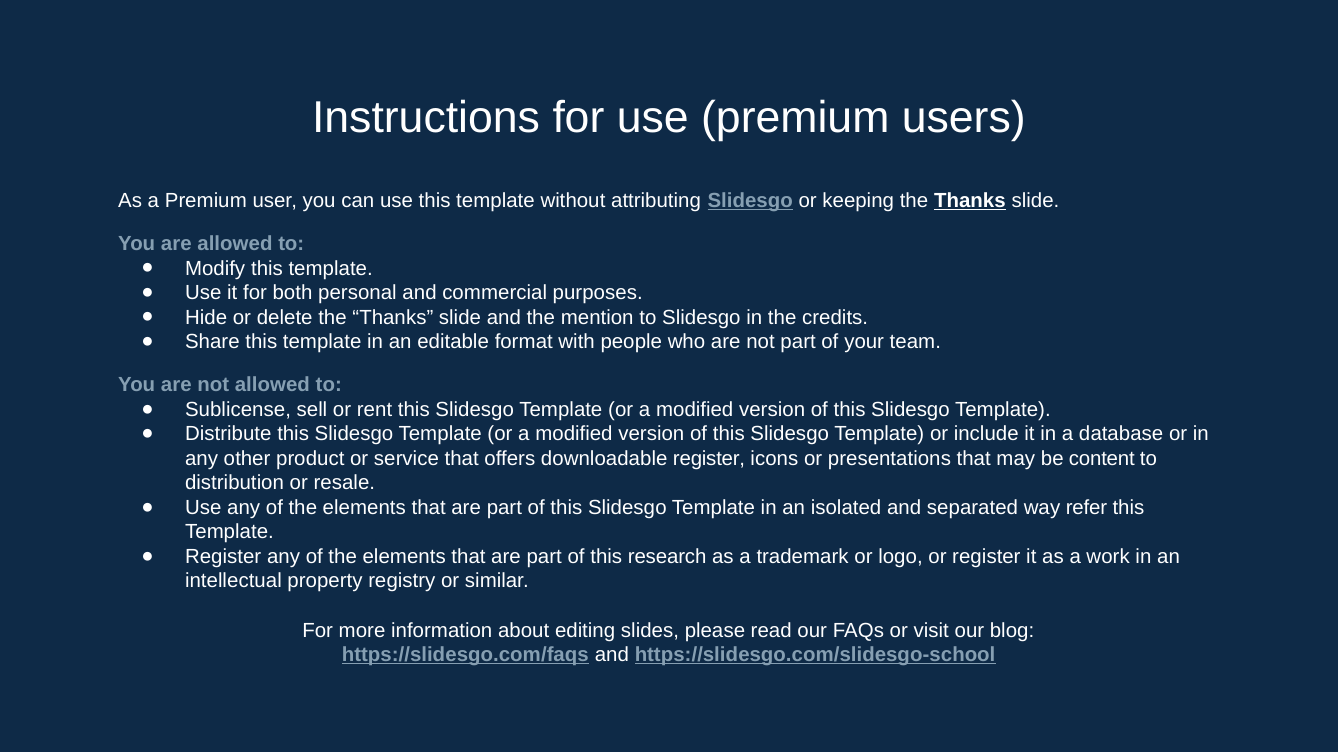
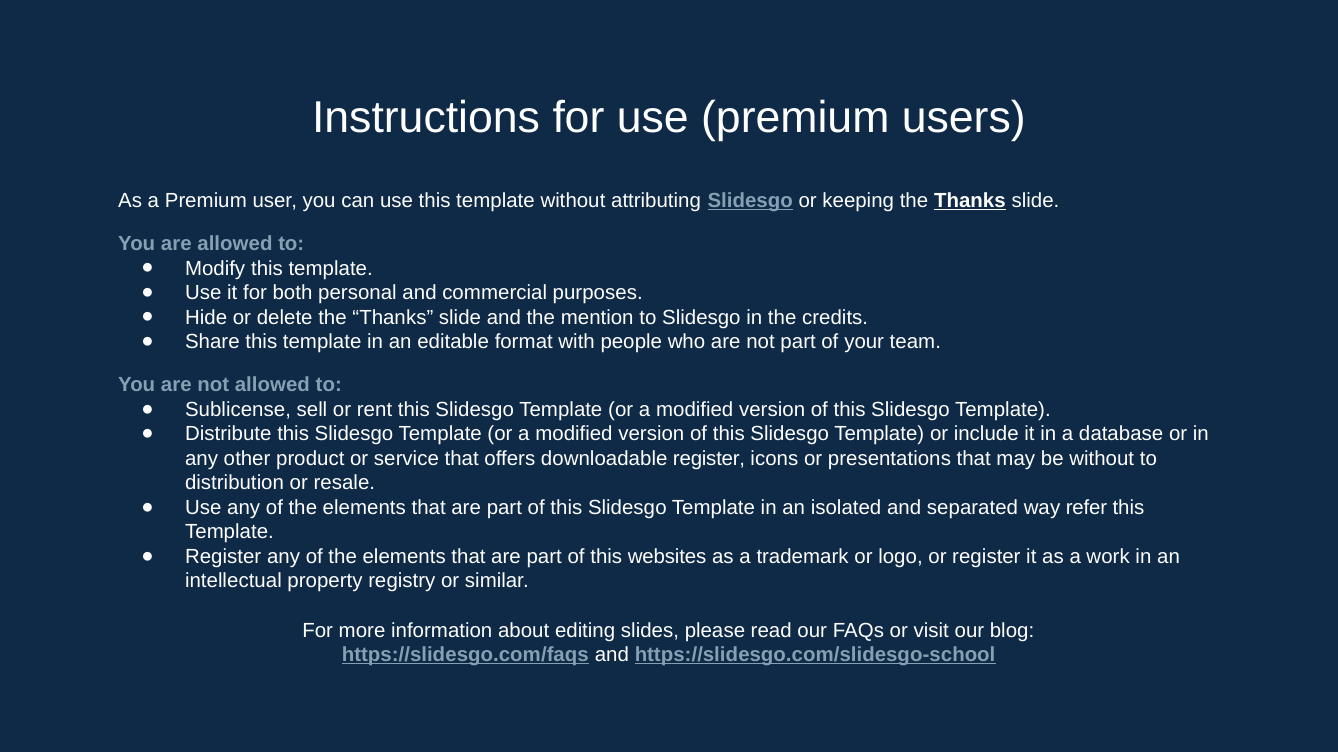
be content: content -> without (1102, 459)
research: research -> websites (667, 557)
